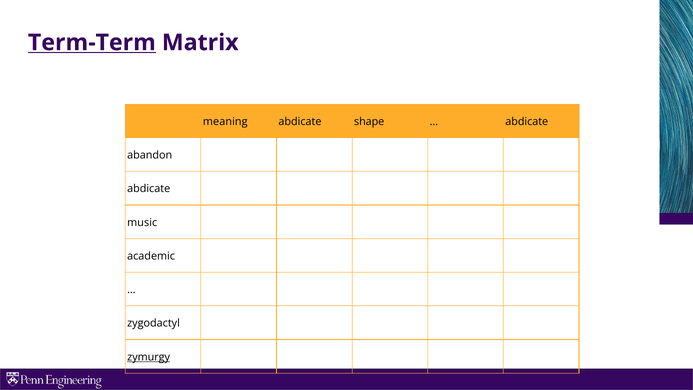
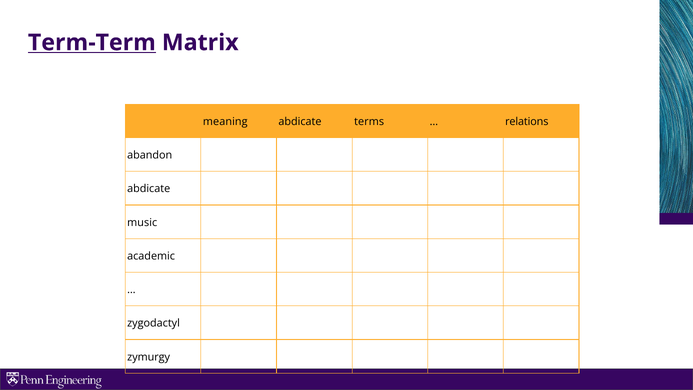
shape: shape -> terms (369, 121)
abdicate: abdicate -> relations (527, 121)
zymurgy underline: present -> none (149, 357)
